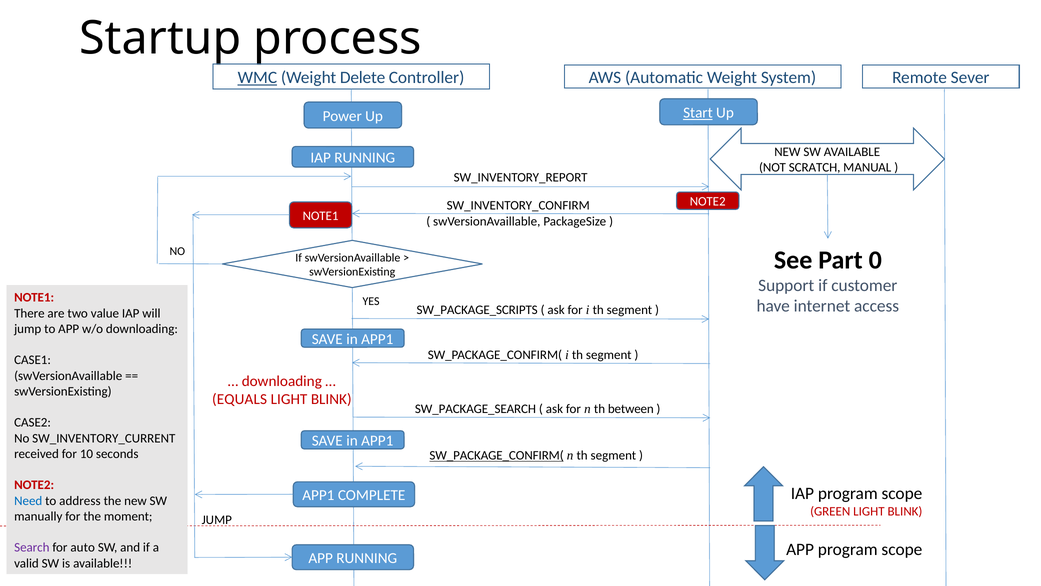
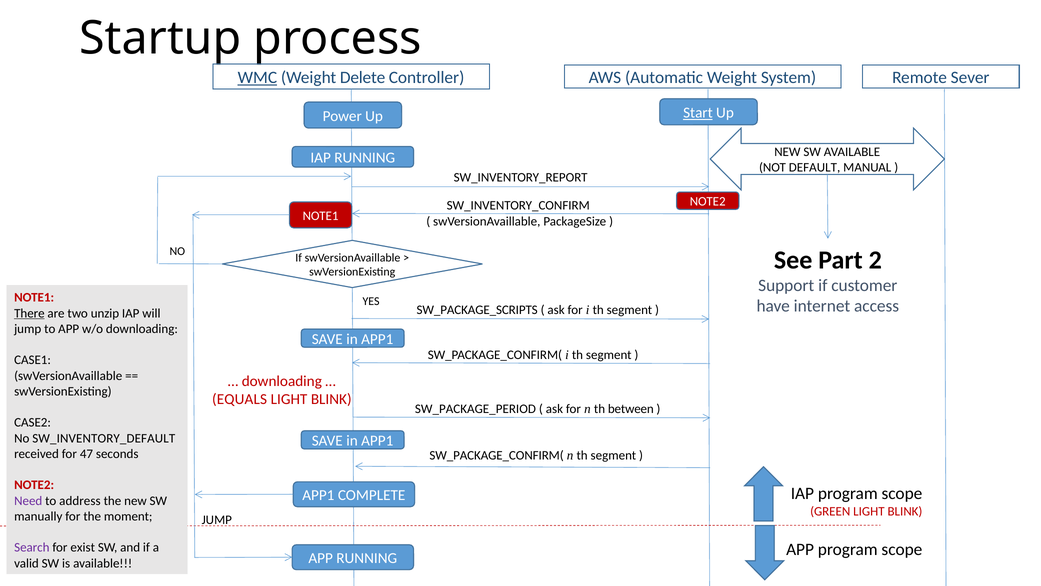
SCRATCH: SCRATCH -> DEFAULT (815, 168)
0: 0 -> 2 (875, 260)
There underline: none -> present (29, 313)
value: value -> unzip (105, 313)
SW_PACKAGE_SEARCH: SW_PACKAGE_SEARCH -> SW_PACKAGE_PERIOD (475, 408)
SW_INVENTORY_CURRENT: SW_INVENTORY_CURRENT -> SW_INVENTORY_DEFAULT (104, 438)
10: 10 -> 47 (86, 454)
SW_PACKAGE_CONFIRM( underline: present -> none (497, 455)
Need colour: blue -> purple (28, 500)
auto: auto -> exist (83, 547)
